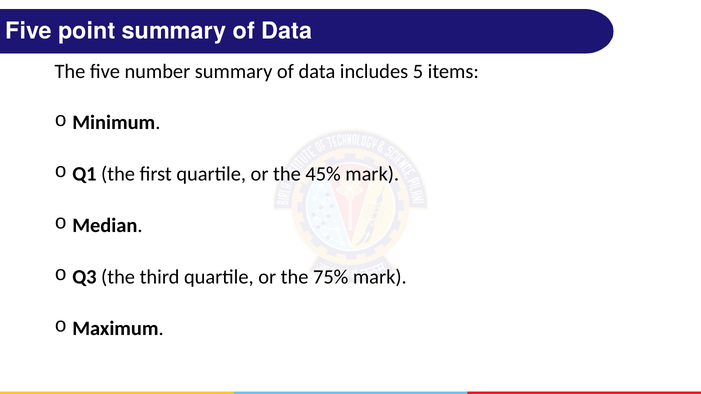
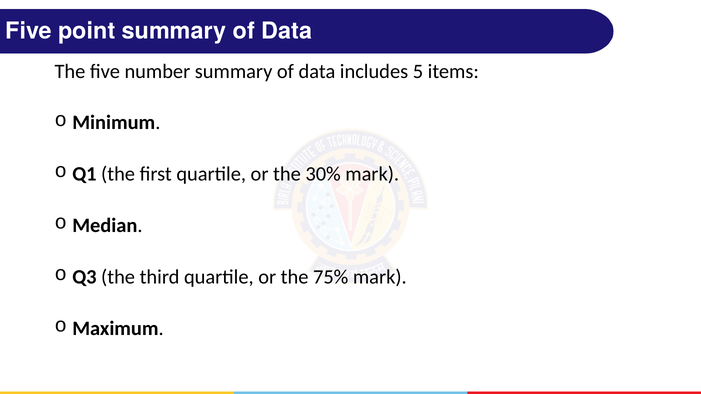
45%: 45% -> 30% (323, 174)
